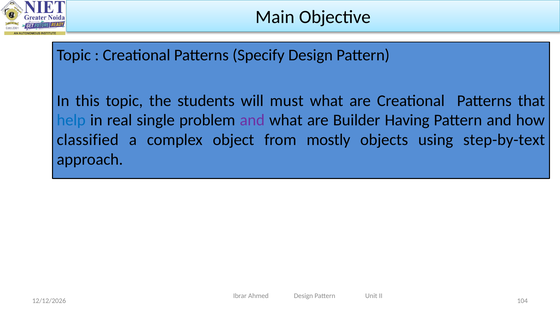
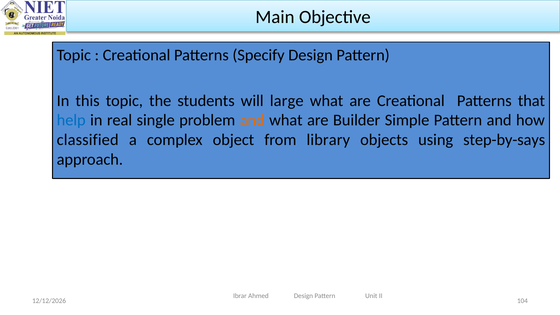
must: must -> large (287, 101)
and colour: purple -> orange (252, 120)
Having: Having -> Simple (407, 120)
mostly: mostly -> library (328, 140)
step-by-text: step-by-text -> step-by-says (504, 140)
